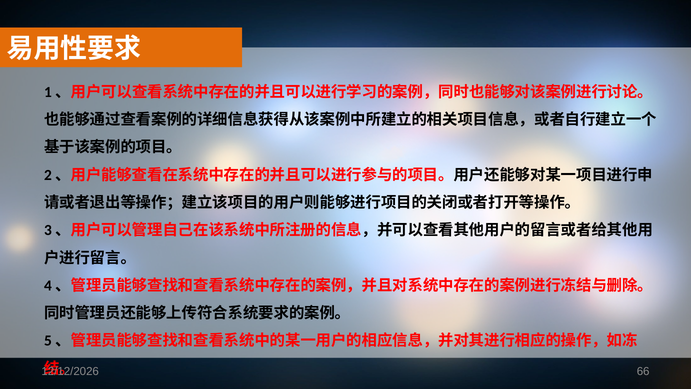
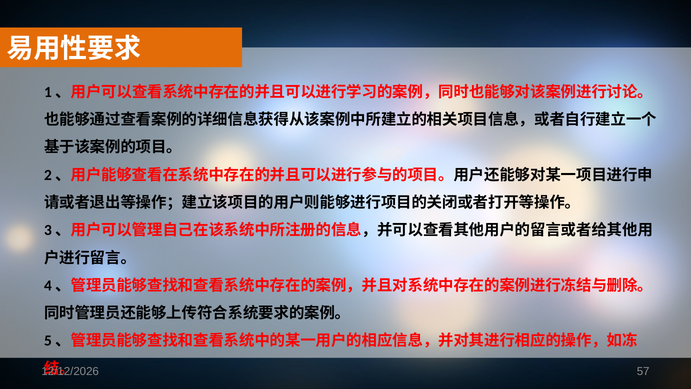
66: 66 -> 57 (643, 371)
